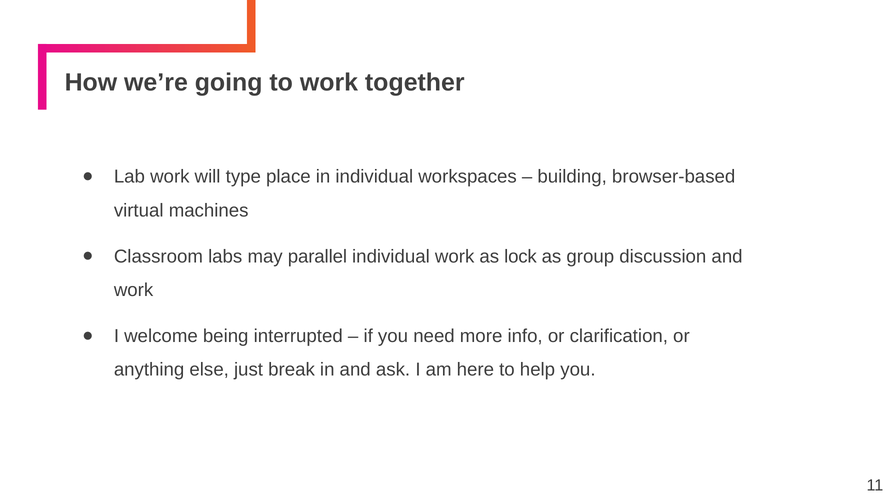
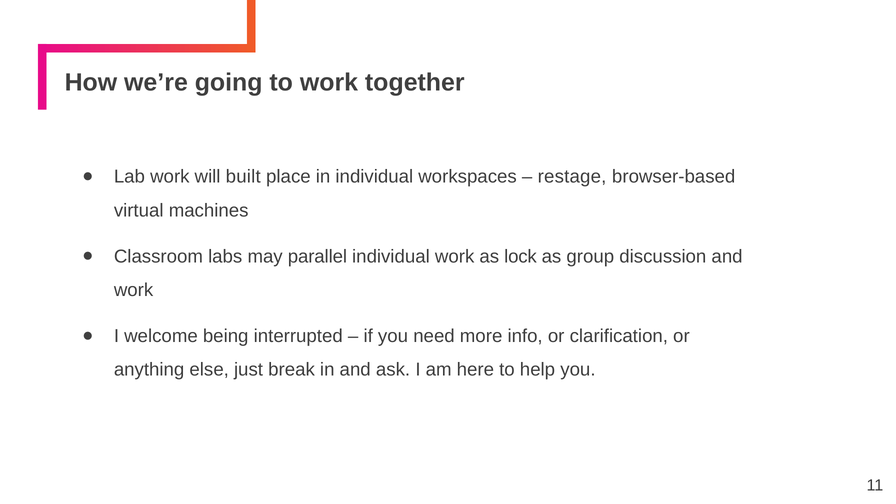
type: type -> built (243, 177)
building: building -> restage (572, 177)
